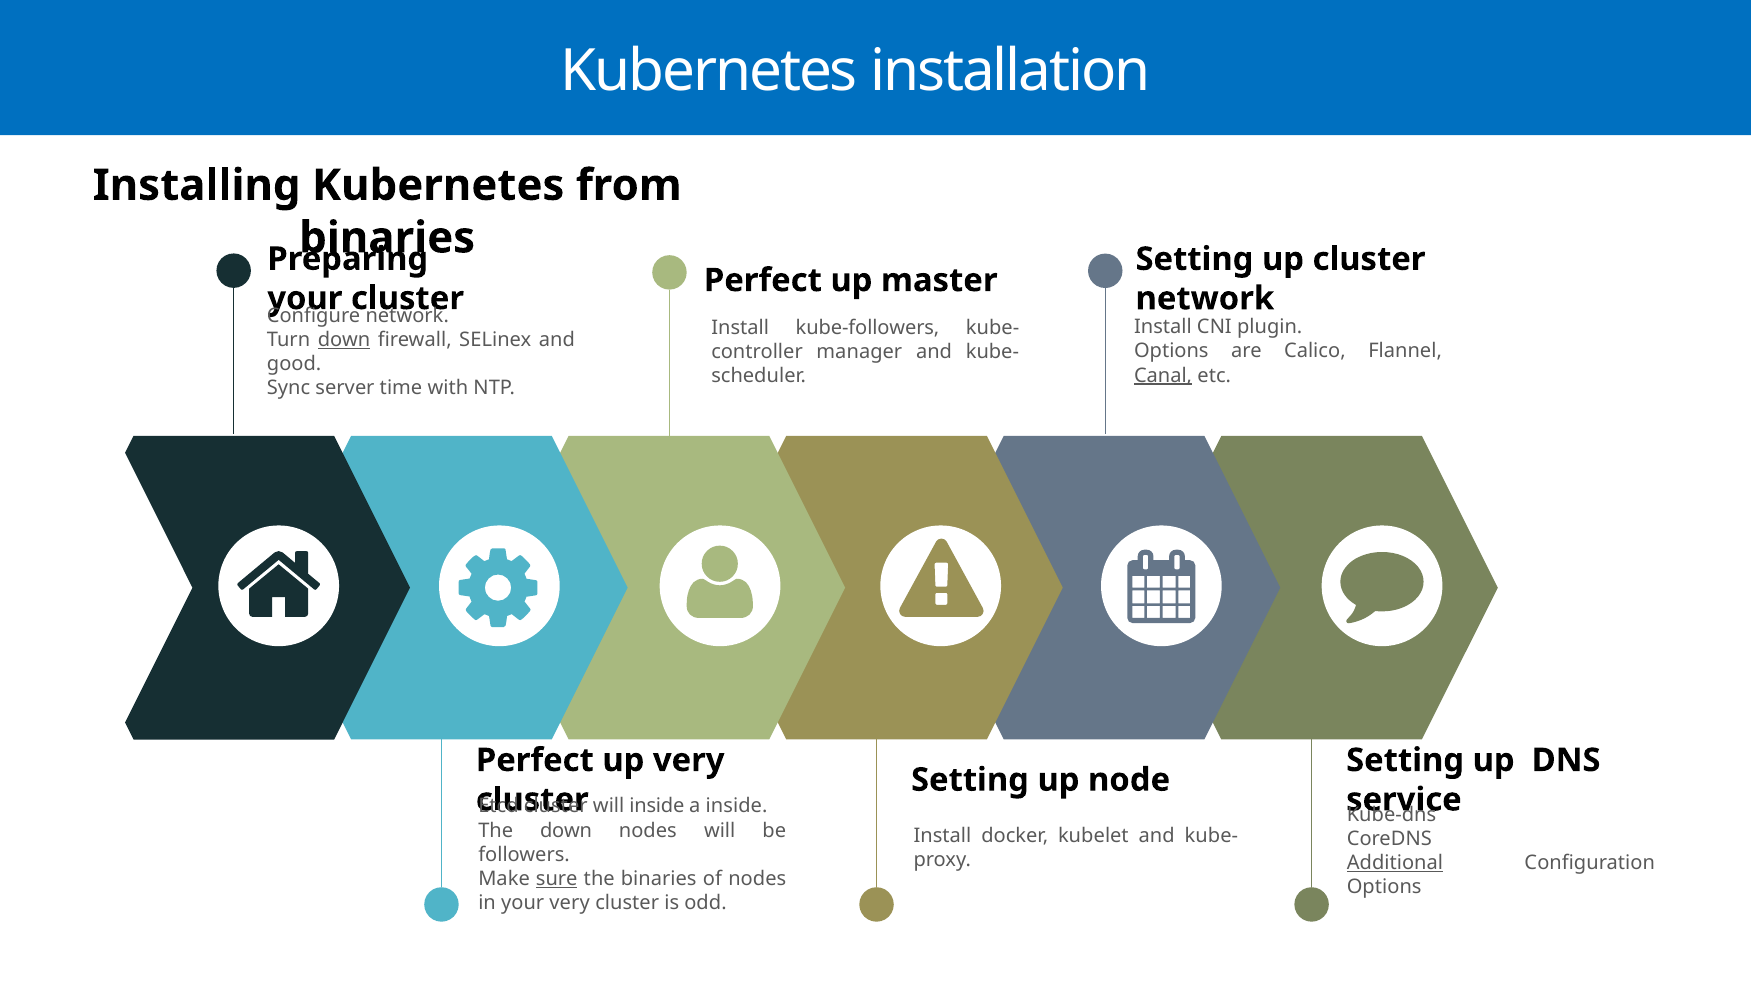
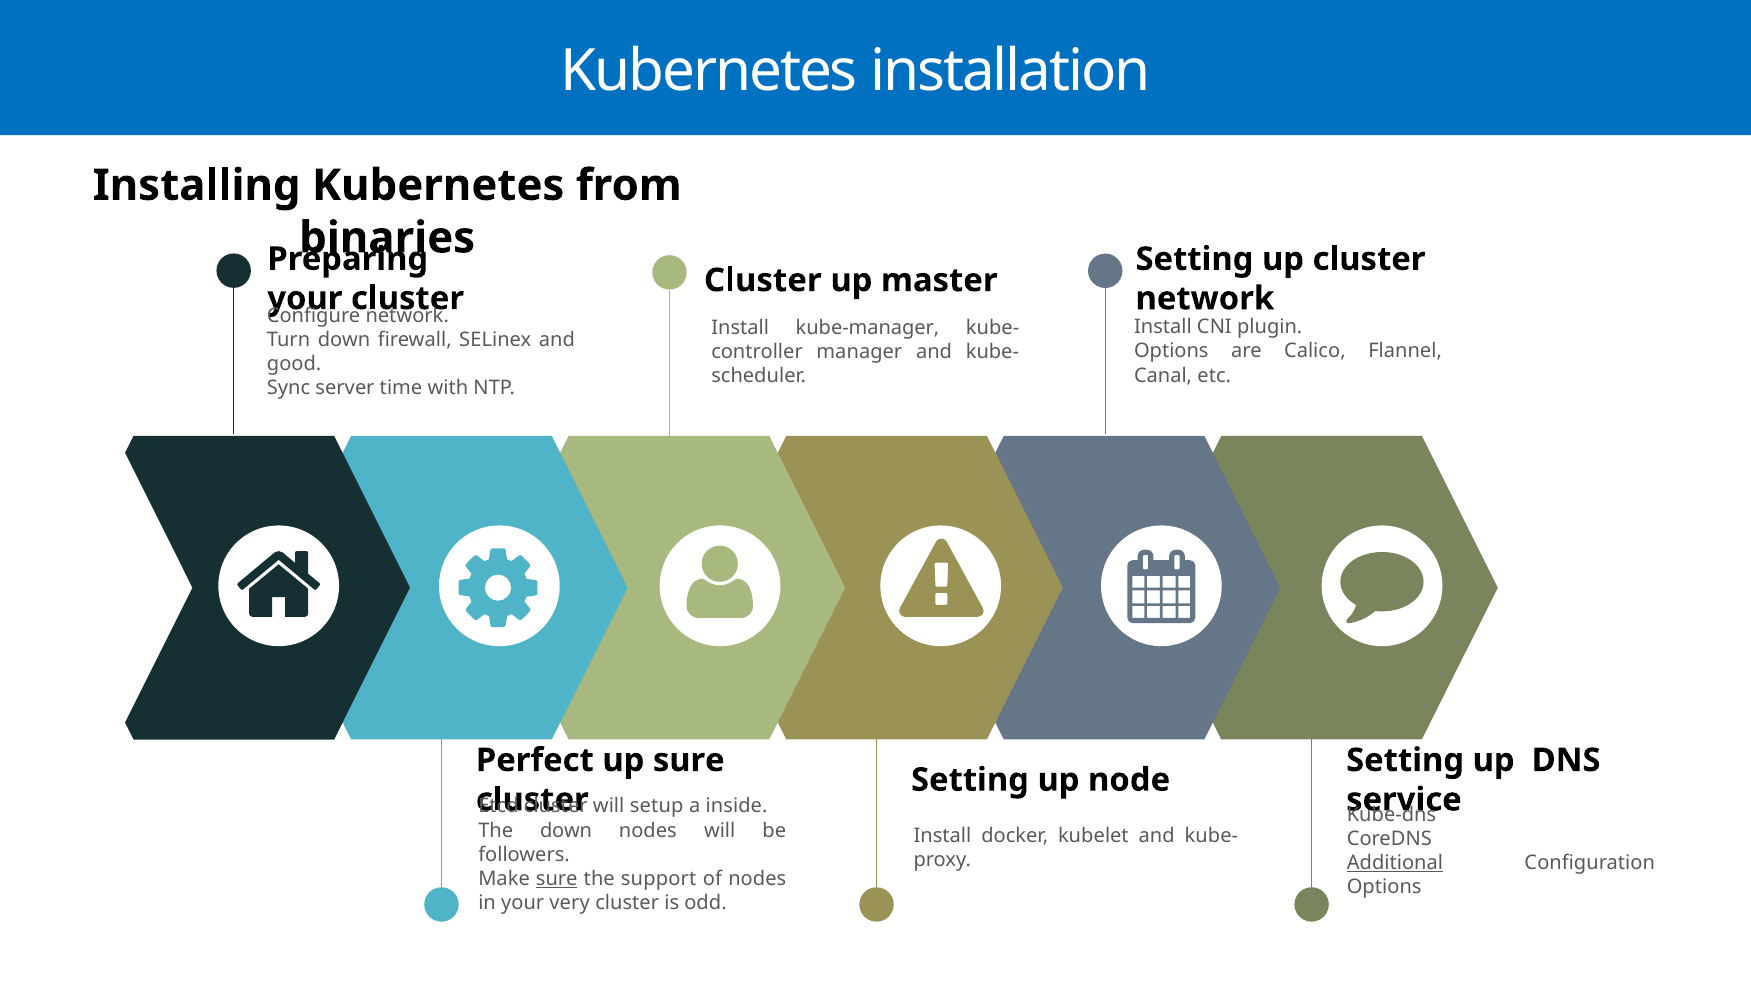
Perfect: Perfect -> Cluster (763, 280)
kube-followers: kube-followers -> kube-manager (868, 328)
down underline: present -> none (344, 340)
Canal underline: present -> none (1163, 375)
up very: very -> sure (689, 760)
will inside: inside -> setup (657, 806)
the binaries: binaries -> support (659, 879)
